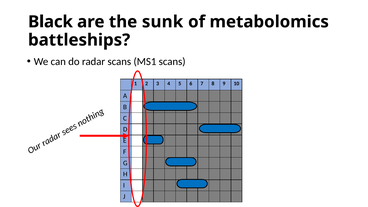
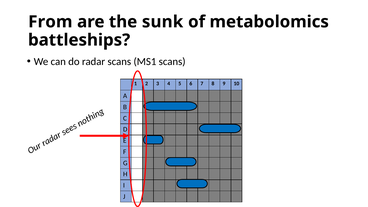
Black: Black -> From (50, 22)
